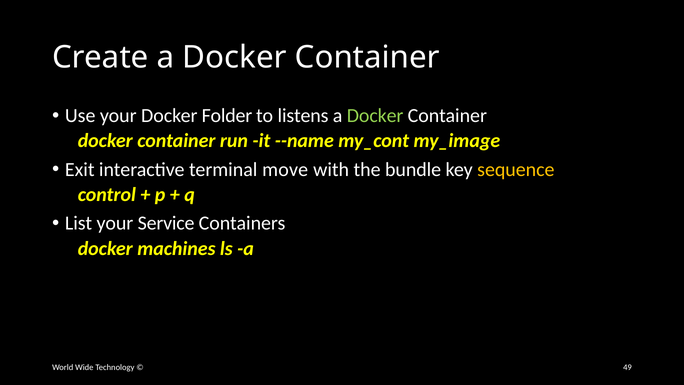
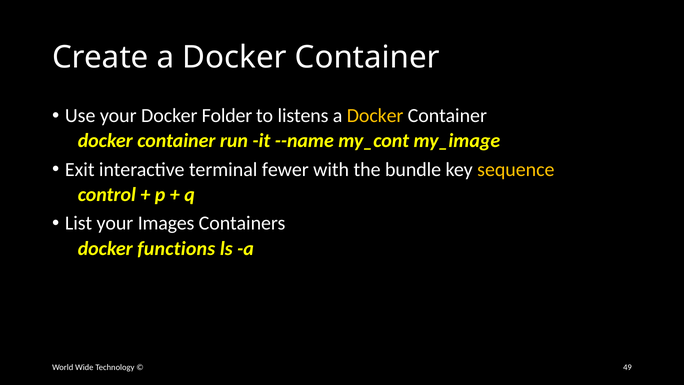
Docker colour: light green -> yellow (375, 116)
move: move -> fewer (285, 169)
Service: Service -> Images (166, 223)
machines: machines -> functions (176, 248)
